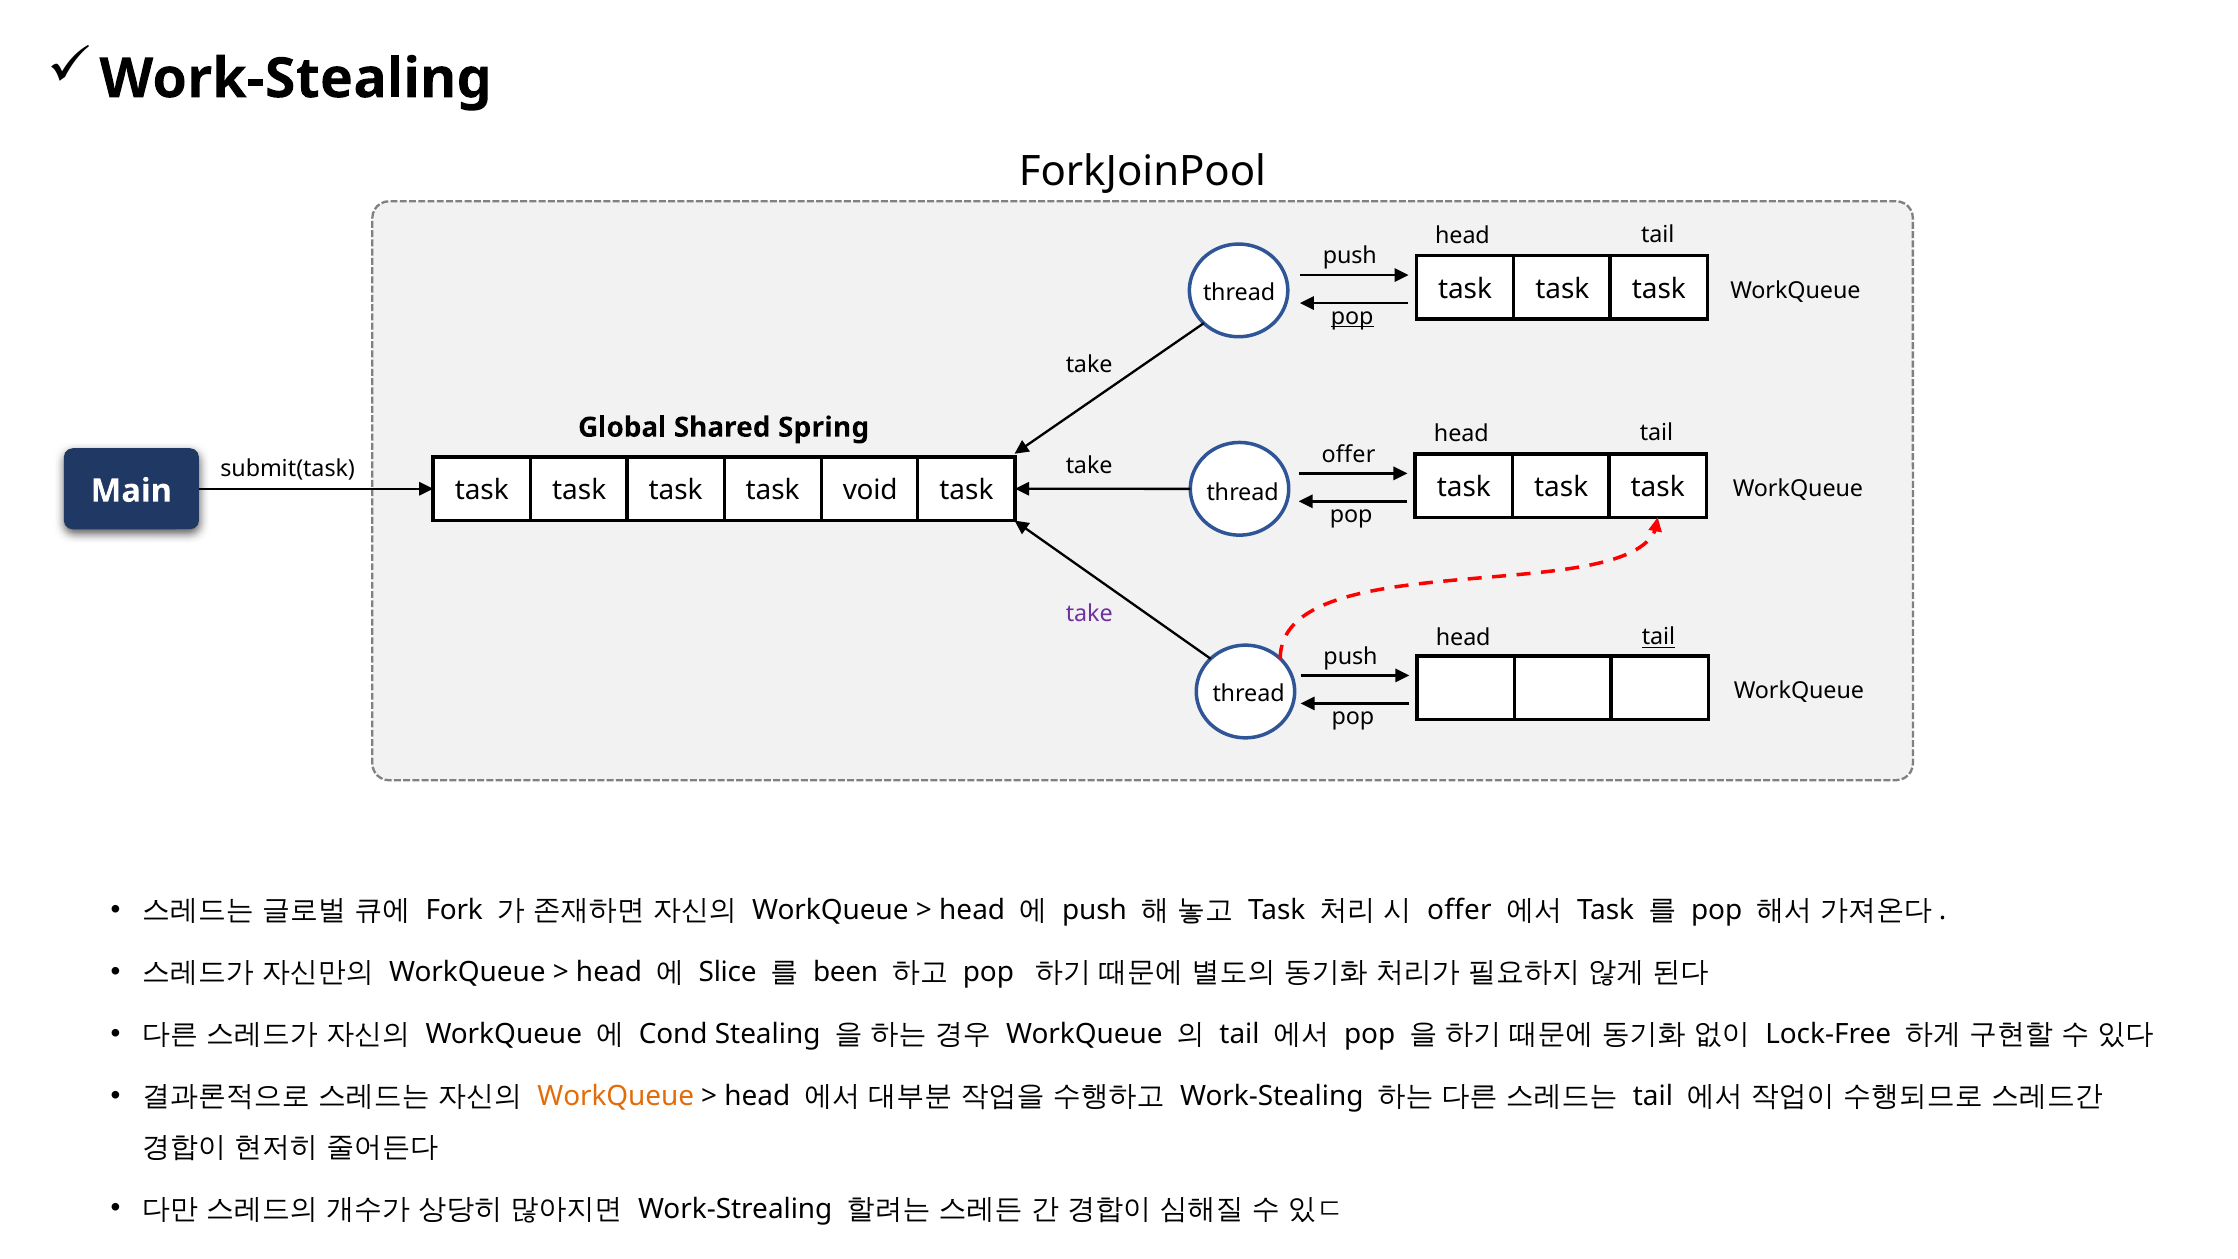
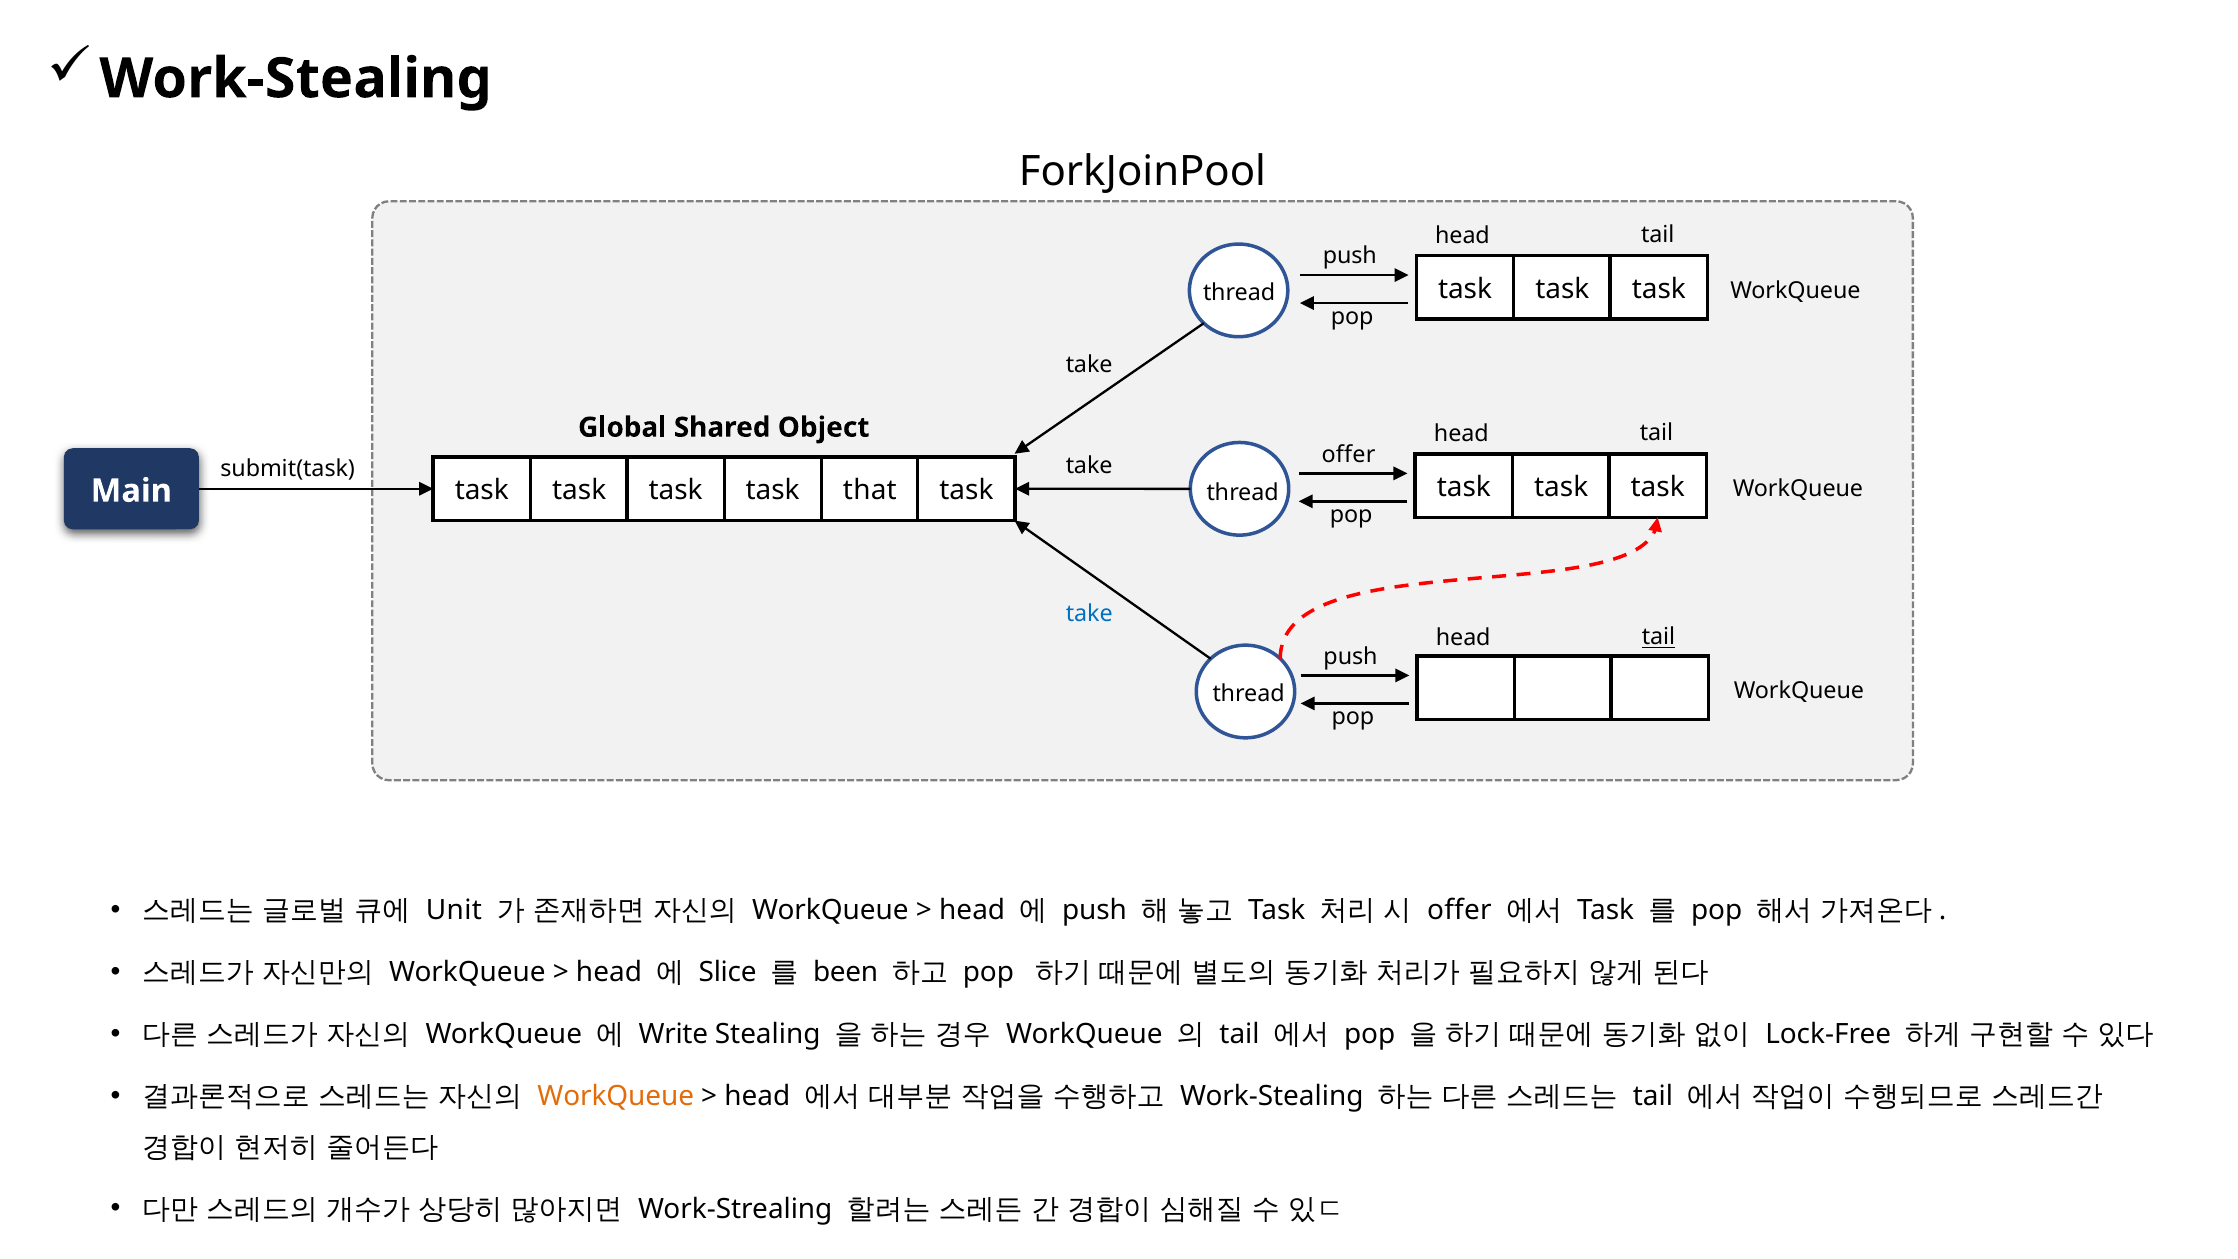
pop underline: present -> none (1352, 316)
Spring: Spring -> Object (824, 427)
void: void -> that (870, 491)
take colour: purple -> blue (1089, 614)
Fork: Fork -> Unit (454, 910)
Cond: Cond -> Write (673, 1034)
